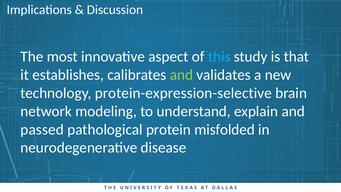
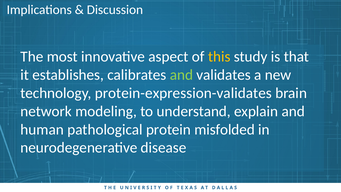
this colour: light blue -> yellow (219, 57)
protein-expression-selective: protein-expression-selective -> protein-expression-validates (183, 93)
passed: passed -> human (42, 129)
